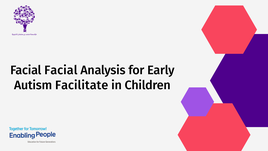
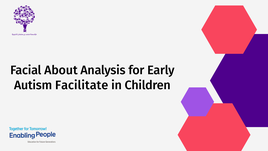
Facial Facial: Facial -> About (61, 70)
